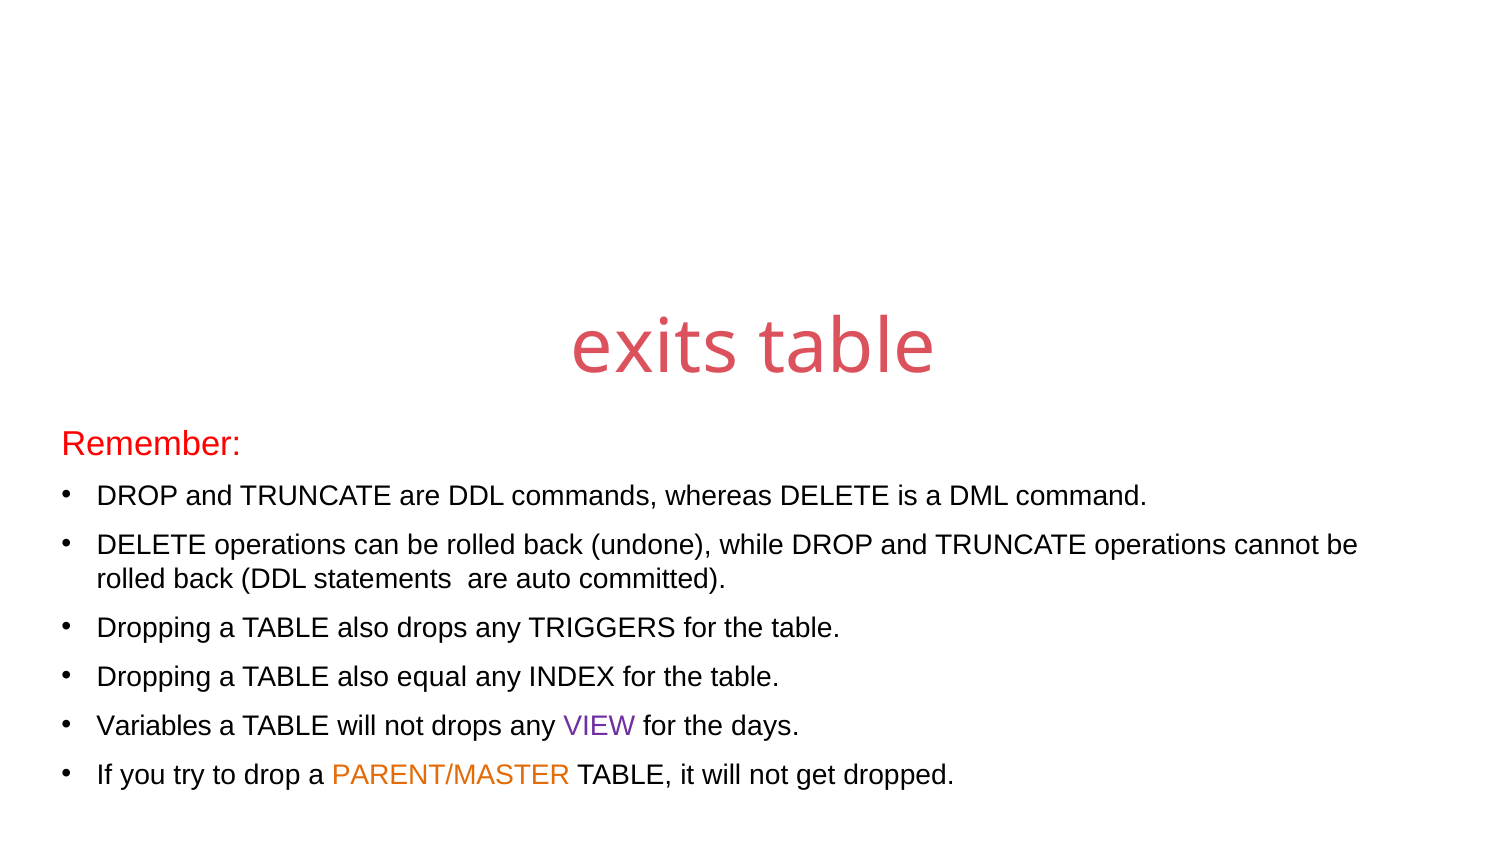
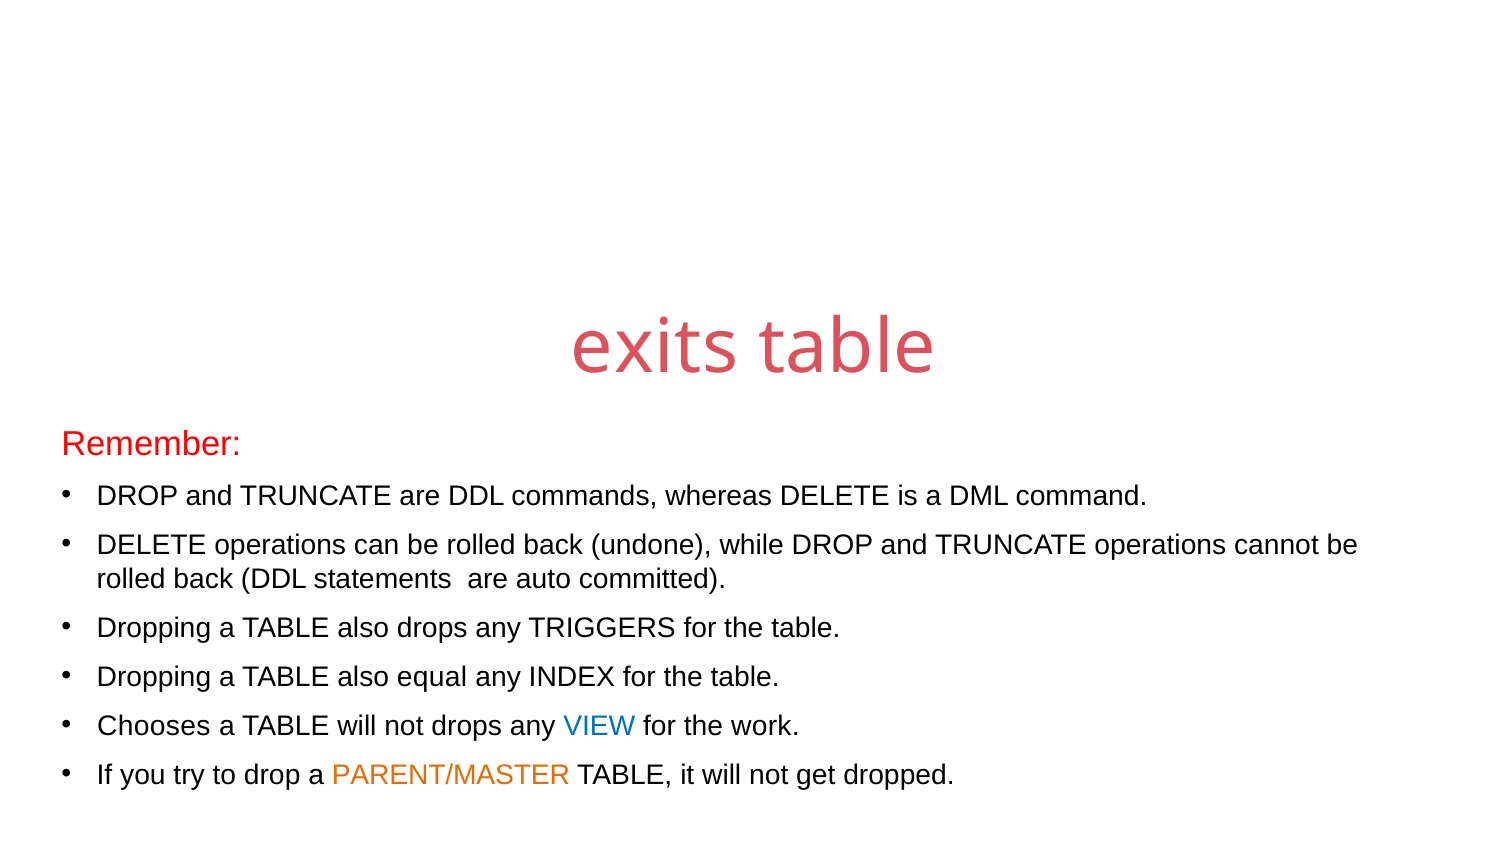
Variables: Variables -> Chooses (154, 726)
VIEW colour: purple -> blue (599, 726)
days: days -> work (765, 726)
